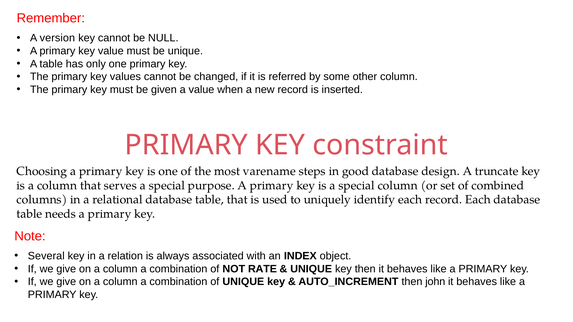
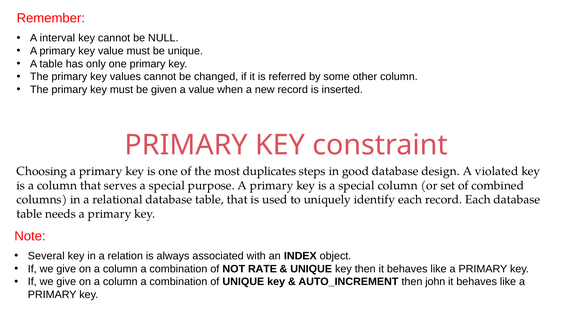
version: version -> interval (57, 38)
varename: varename -> duplicates (270, 171)
truncate: truncate -> violated (497, 171)
